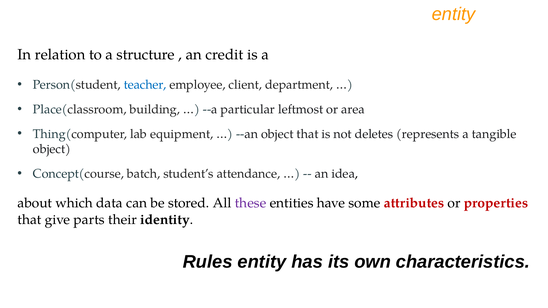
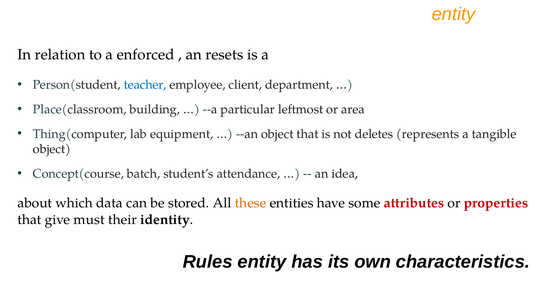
structure: structure -> enforced (146, 55)
credit: credit -> resets (224, 55)
these colour: purple -> orange (251, 203)
parts: parts -> must (89, 220)
